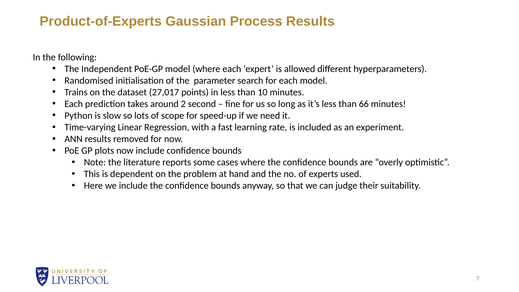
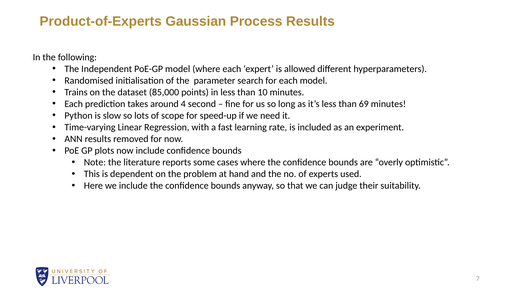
27,017: 27,017 -> 85,000 (164, 92)
2: 2 -> 4 (183, 104)
66: 66 -> 69 (364, 104)
